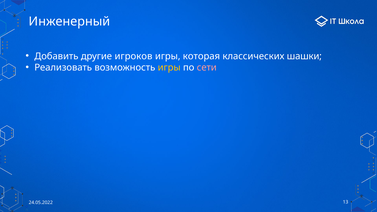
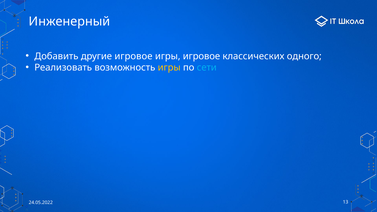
другие игроков: игроков -> игровое (133, 56)
игры которая: которая -> игровое (201, 56)
шашки: шашки -> одного (304, 56)
сети colour: pink -> light blue (207, 67)
